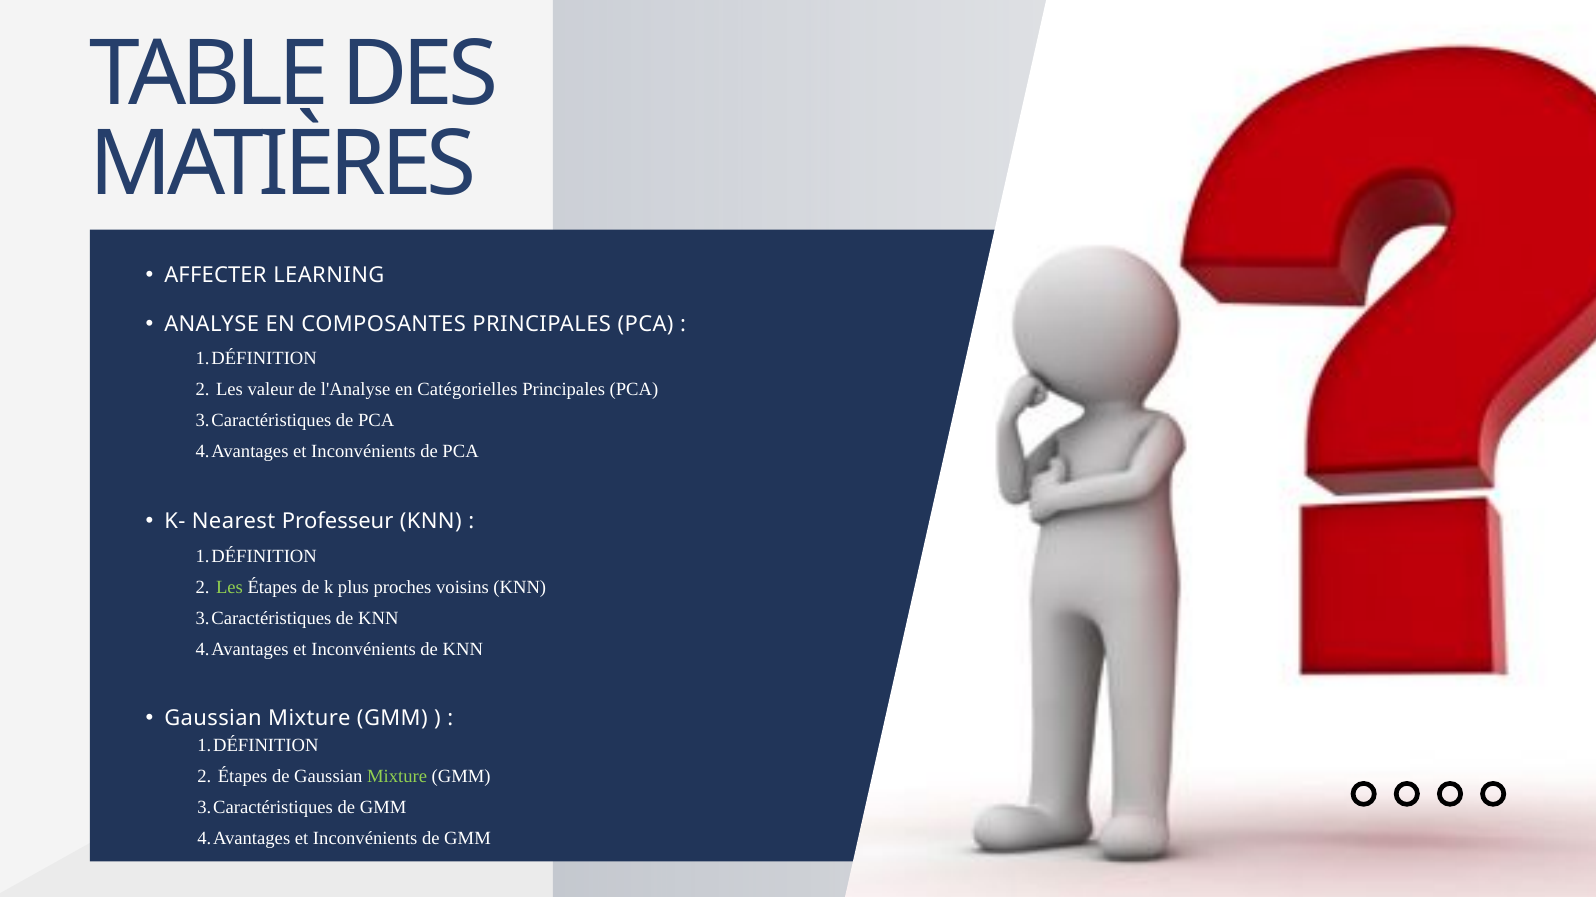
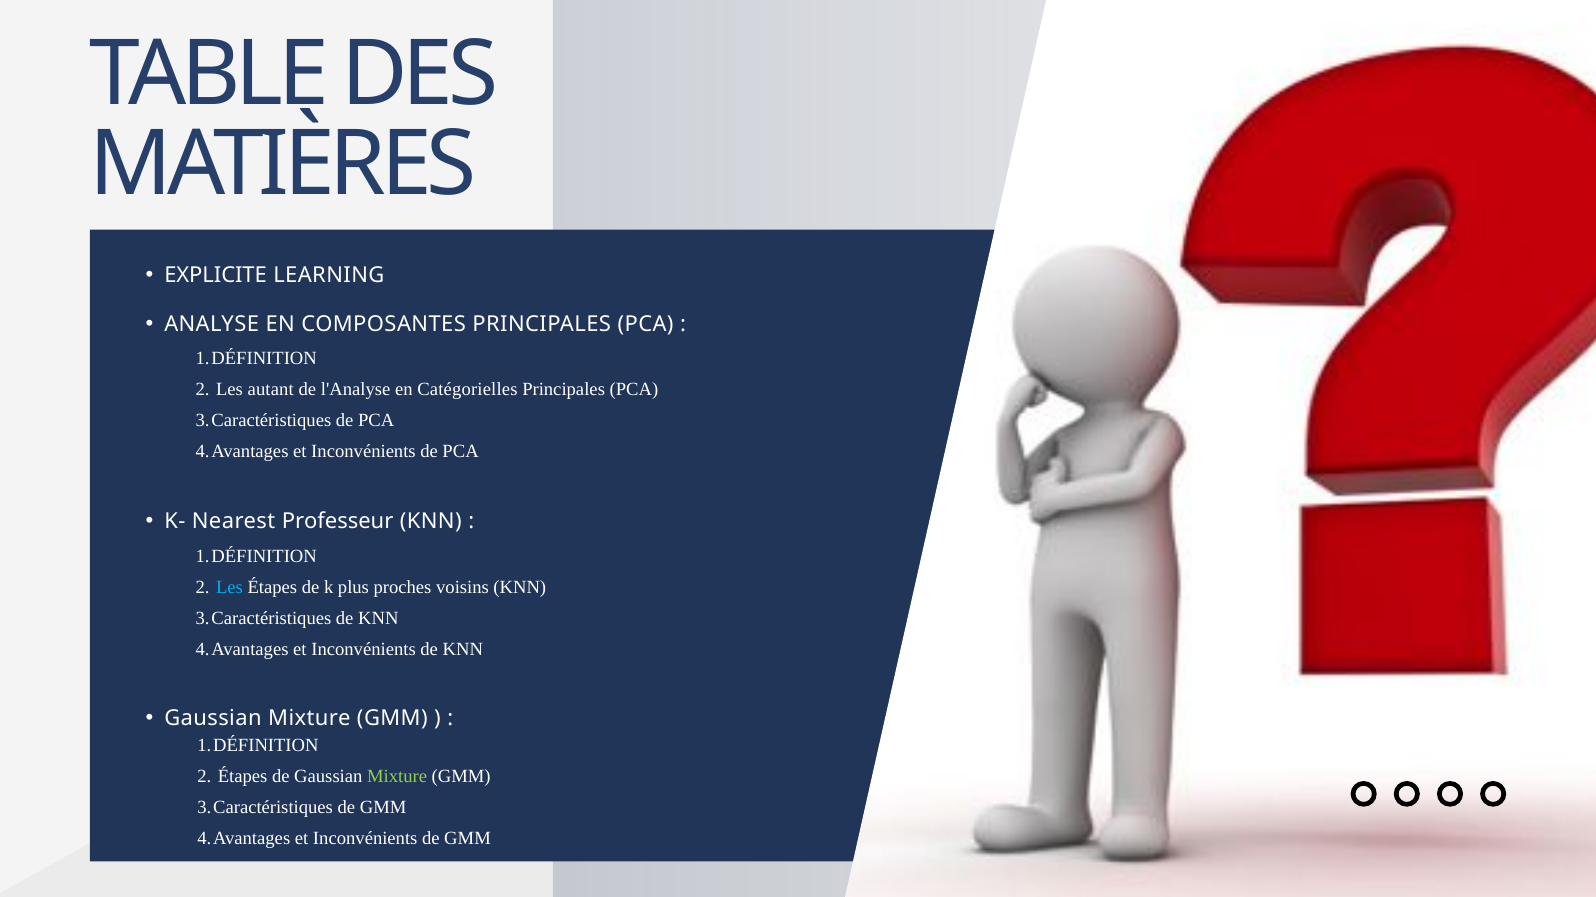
AFFECTER: AFFECTER -> EXPLICITE (216, 276)
valeur: valeur -> autant (271, 390)
Les colour: light green -> light blue (230, 588)
